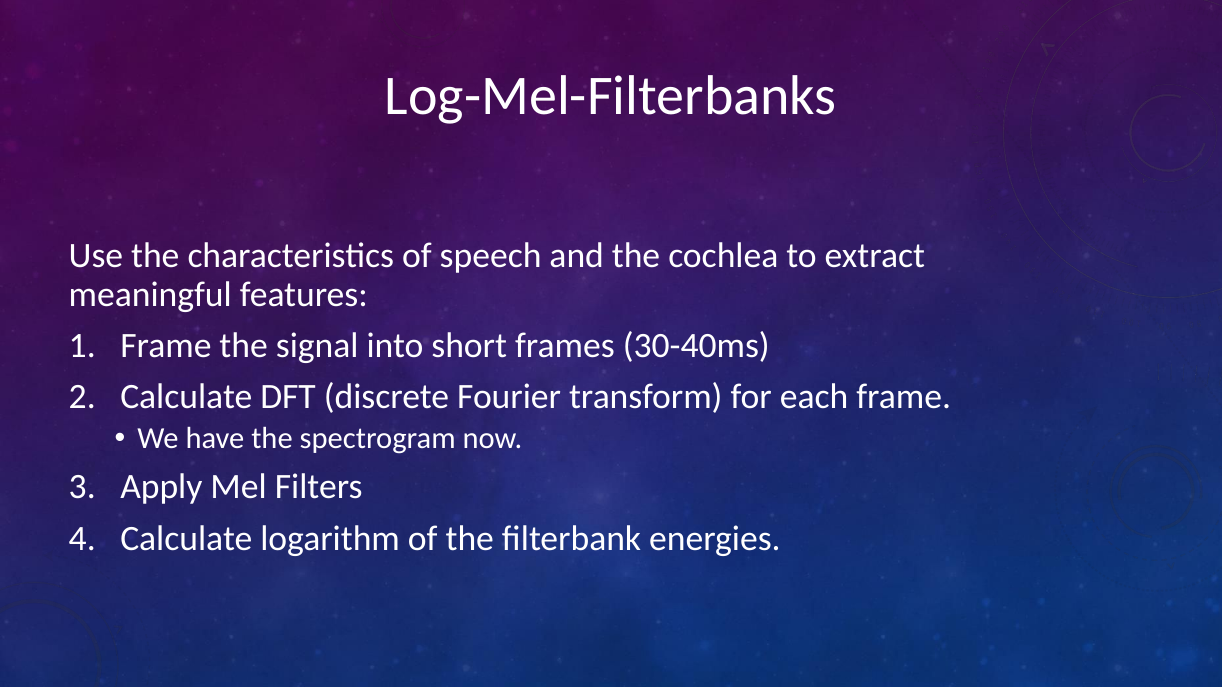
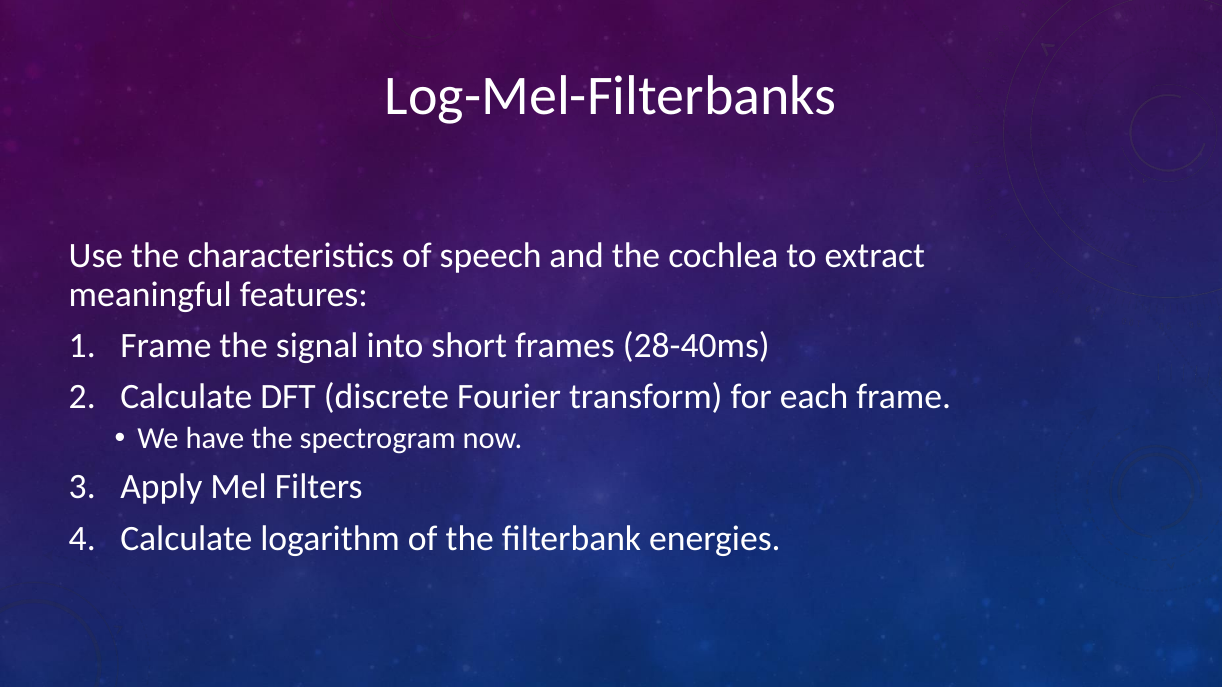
30-40ms: 30-40ms -> 28-40ms (696, 346)
